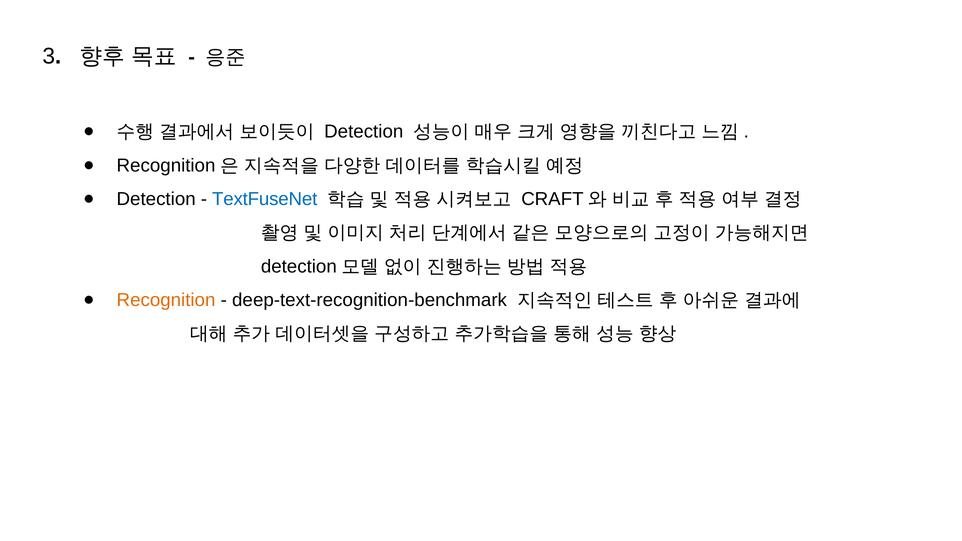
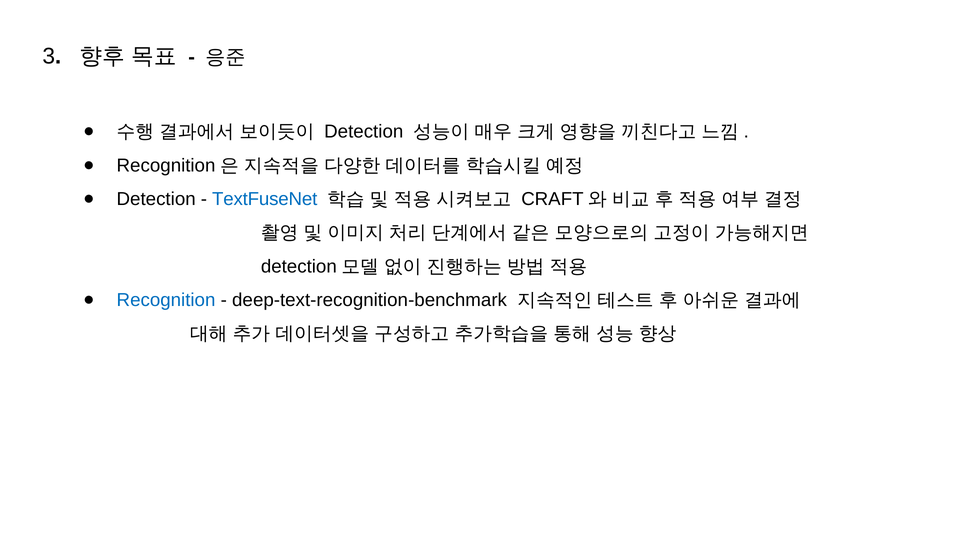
Recognition colour: orange -> blue (166, 300)
